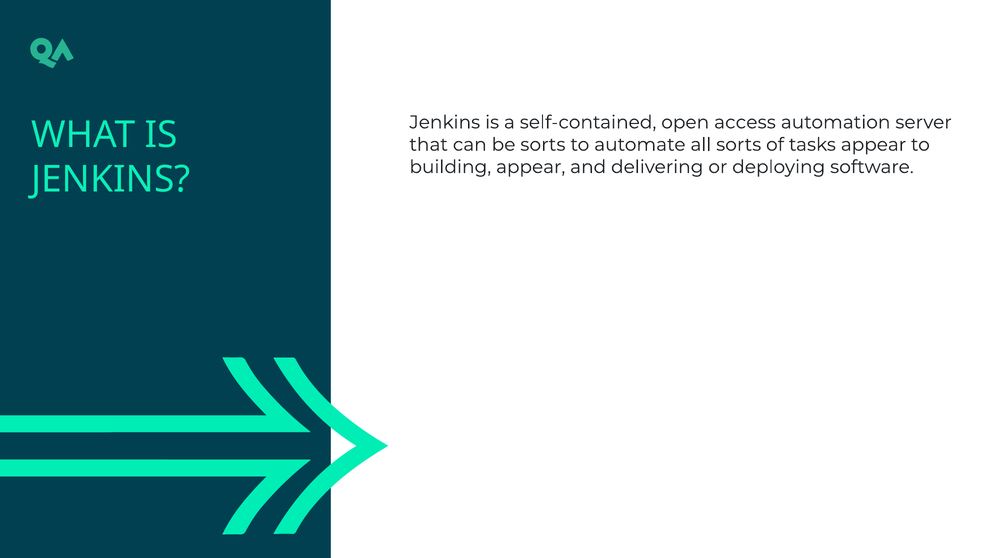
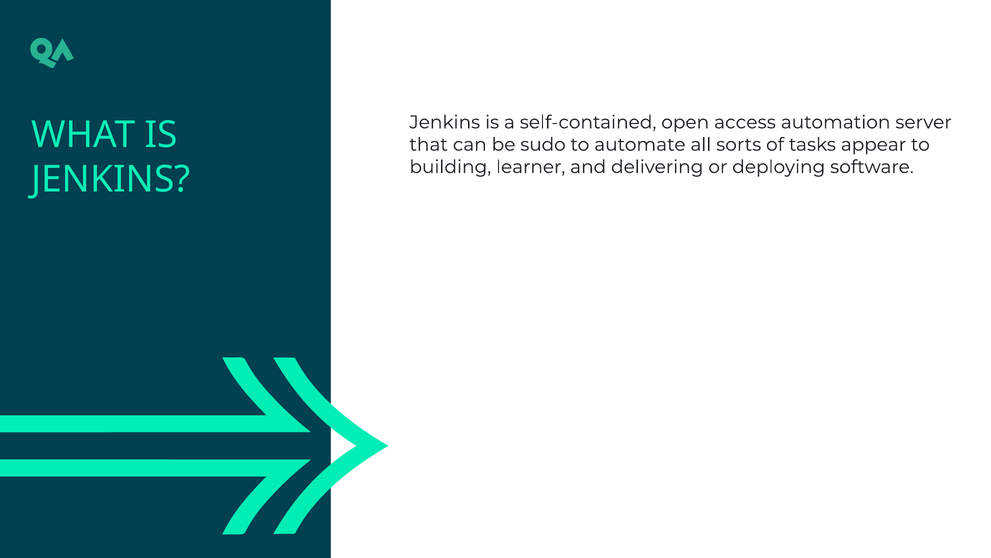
be sorts: sorts -> sudo (543, 144)
building appear: appear -> learner (531, 167)
